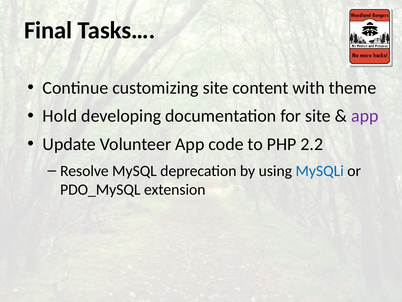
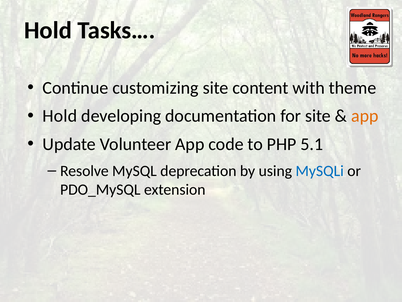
Final: Final -> Hold (48, 30)
app colour: purple -> orange (365, 116)
2.2: 2.2 -> 5.1 (312, 144)
